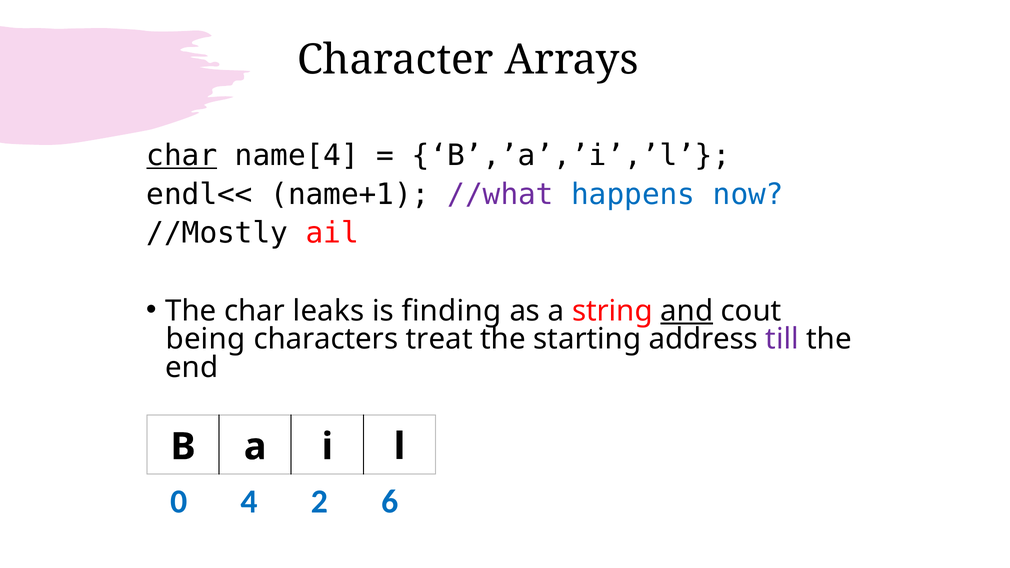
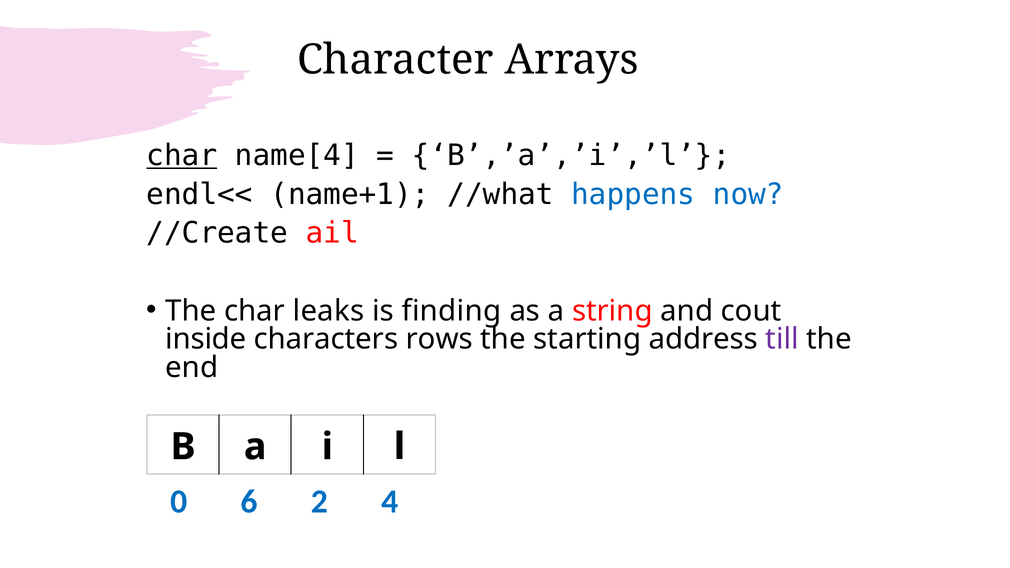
//what colour: purple -> black (501, 194)
//Mostly: //Mostly -> //Create (217, 233)
and underline: present -> none (687, 311)
being: being -> inside (206, 339)
treat: treat -> rows (439, 339)
4: 4 -> 6 (249, 502)
6: 6 -> 4 (390, 502)
